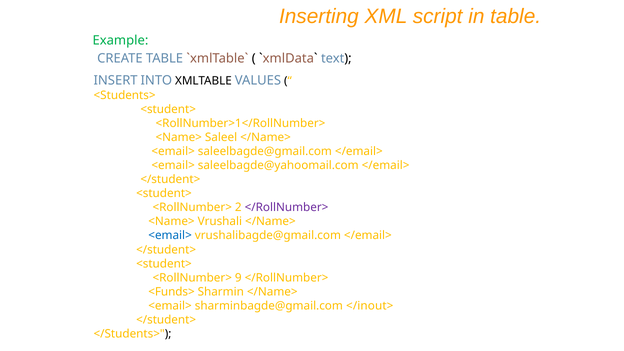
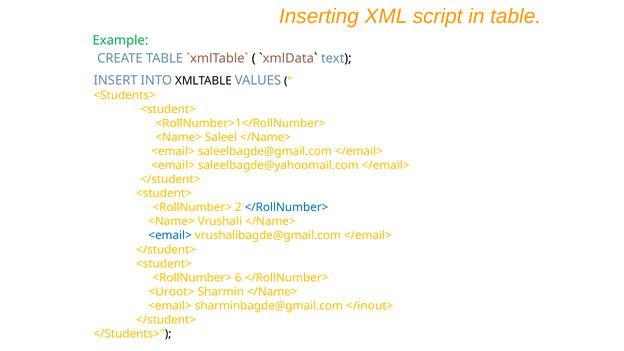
</RollNumber> colour: purple -> blue (287, 208)
9: 9 -> 6 (238, 278)
<Funds>: <Funds> -> <Uroot> (171, 292)
